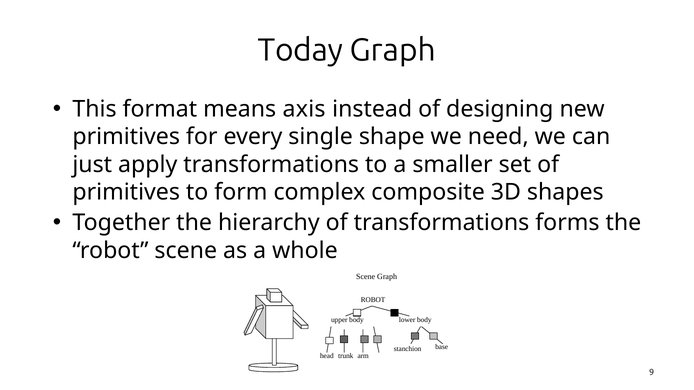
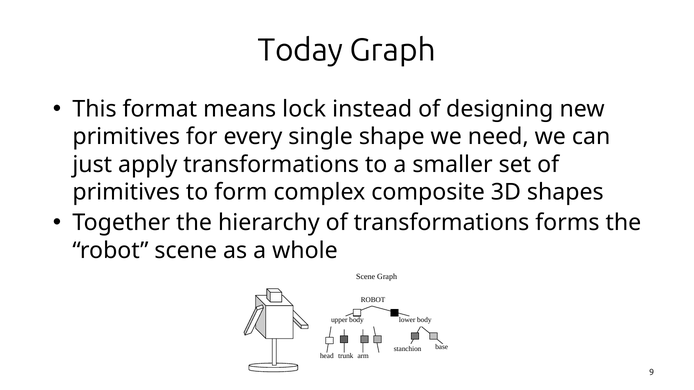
axis: axis -> lock (304, 109)
